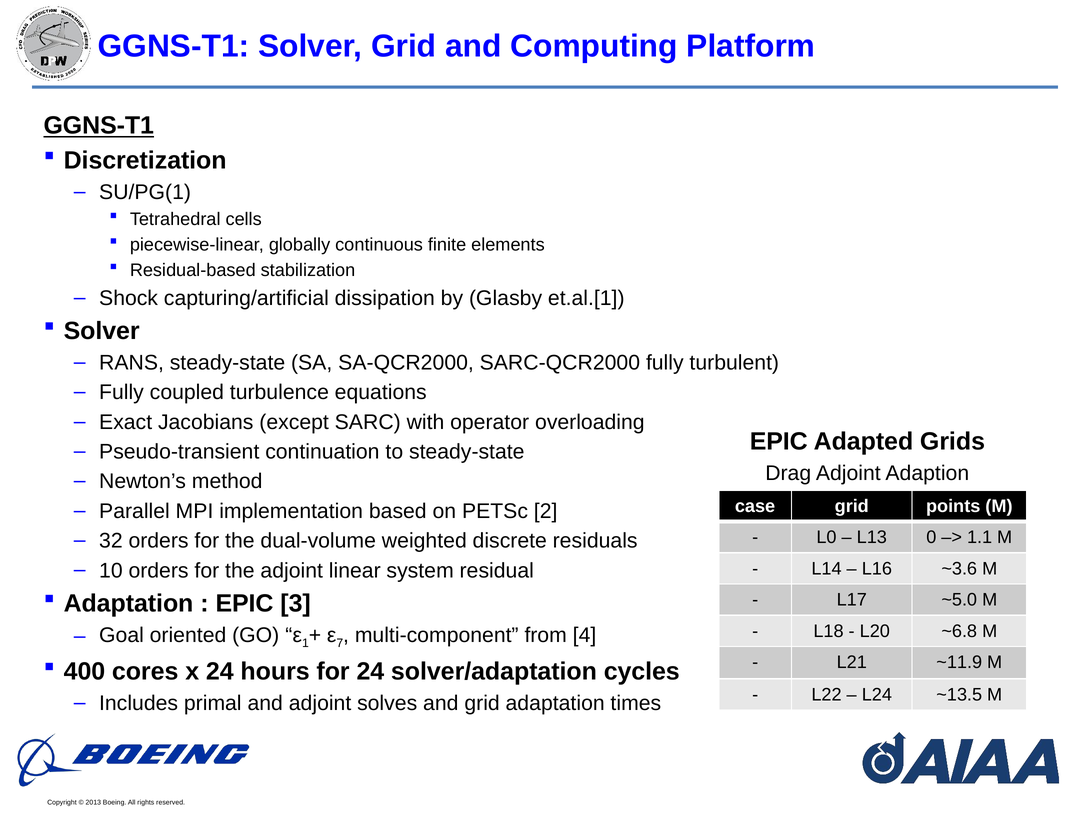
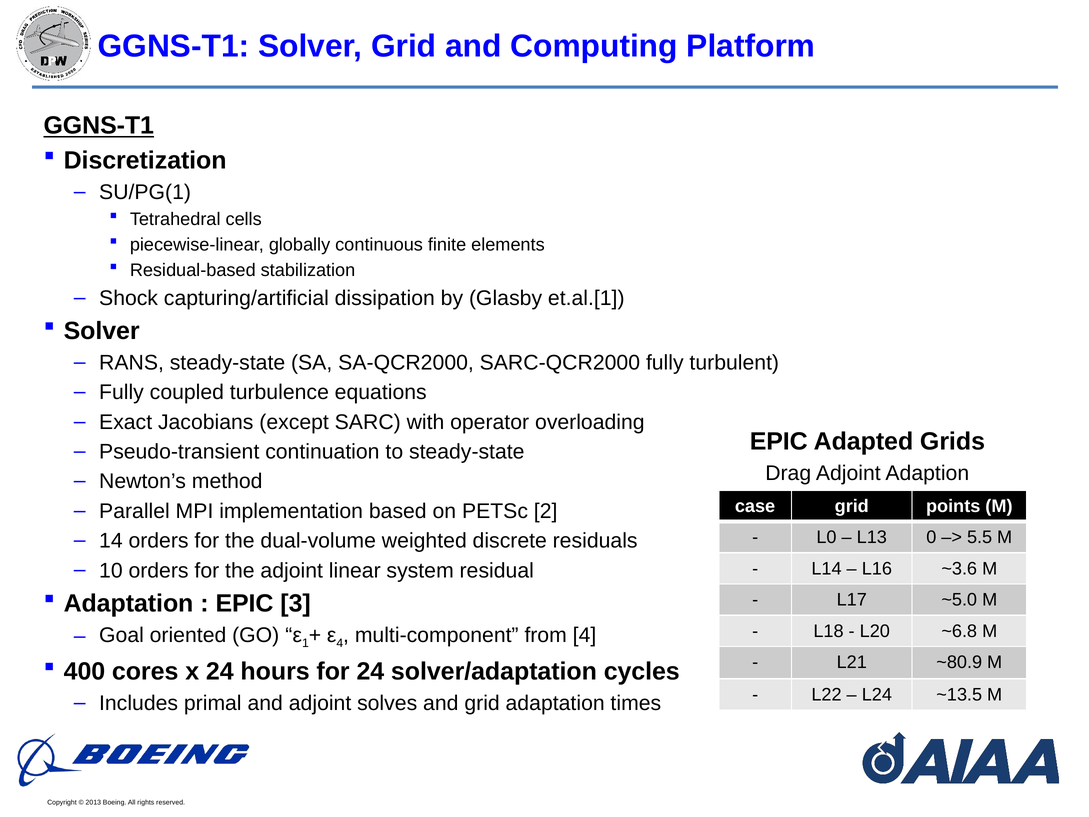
1.1: 1.1 -> 5.5 (980, 537)
32: 32 -> 14 (111, 541)
7: 7 -> 4 (340, 643)
~11.9: ~11.9 -> ~80.9 (959, 662)
